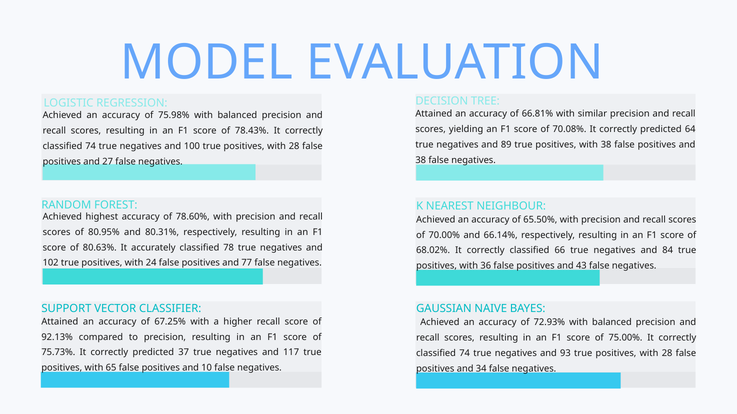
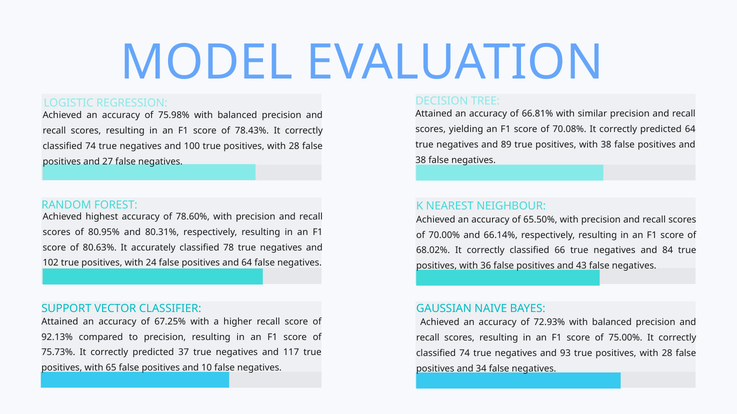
and 77: 77 -> 64 (247, 263)
